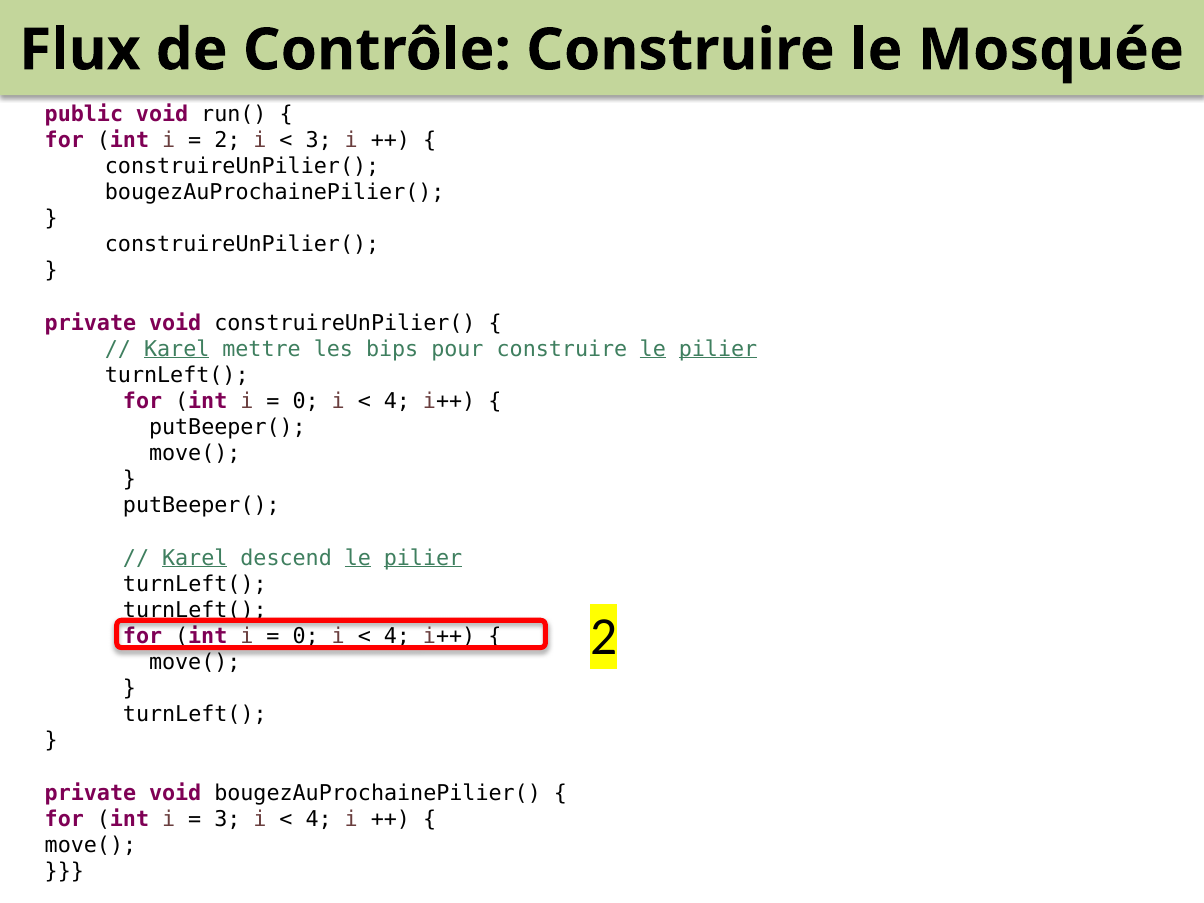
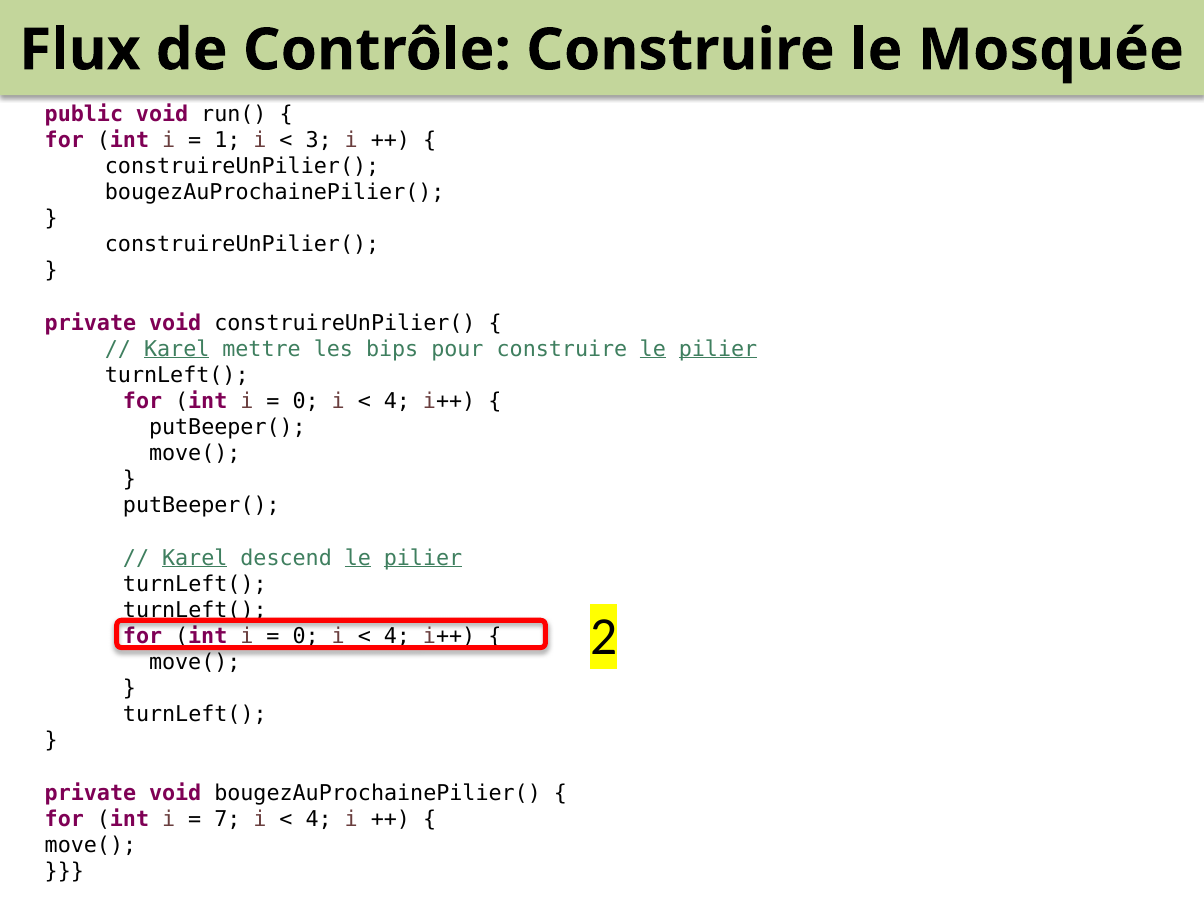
2: 2 -> 1 (227, 140)
3: 3 -> 7 (227, 819)
